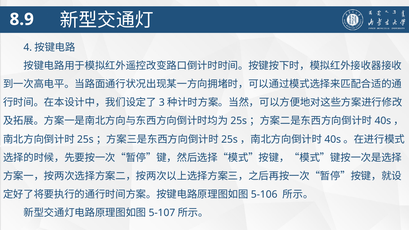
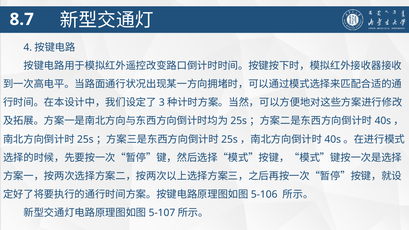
8.9: 8.9 -> 8.7 (22, 19)
